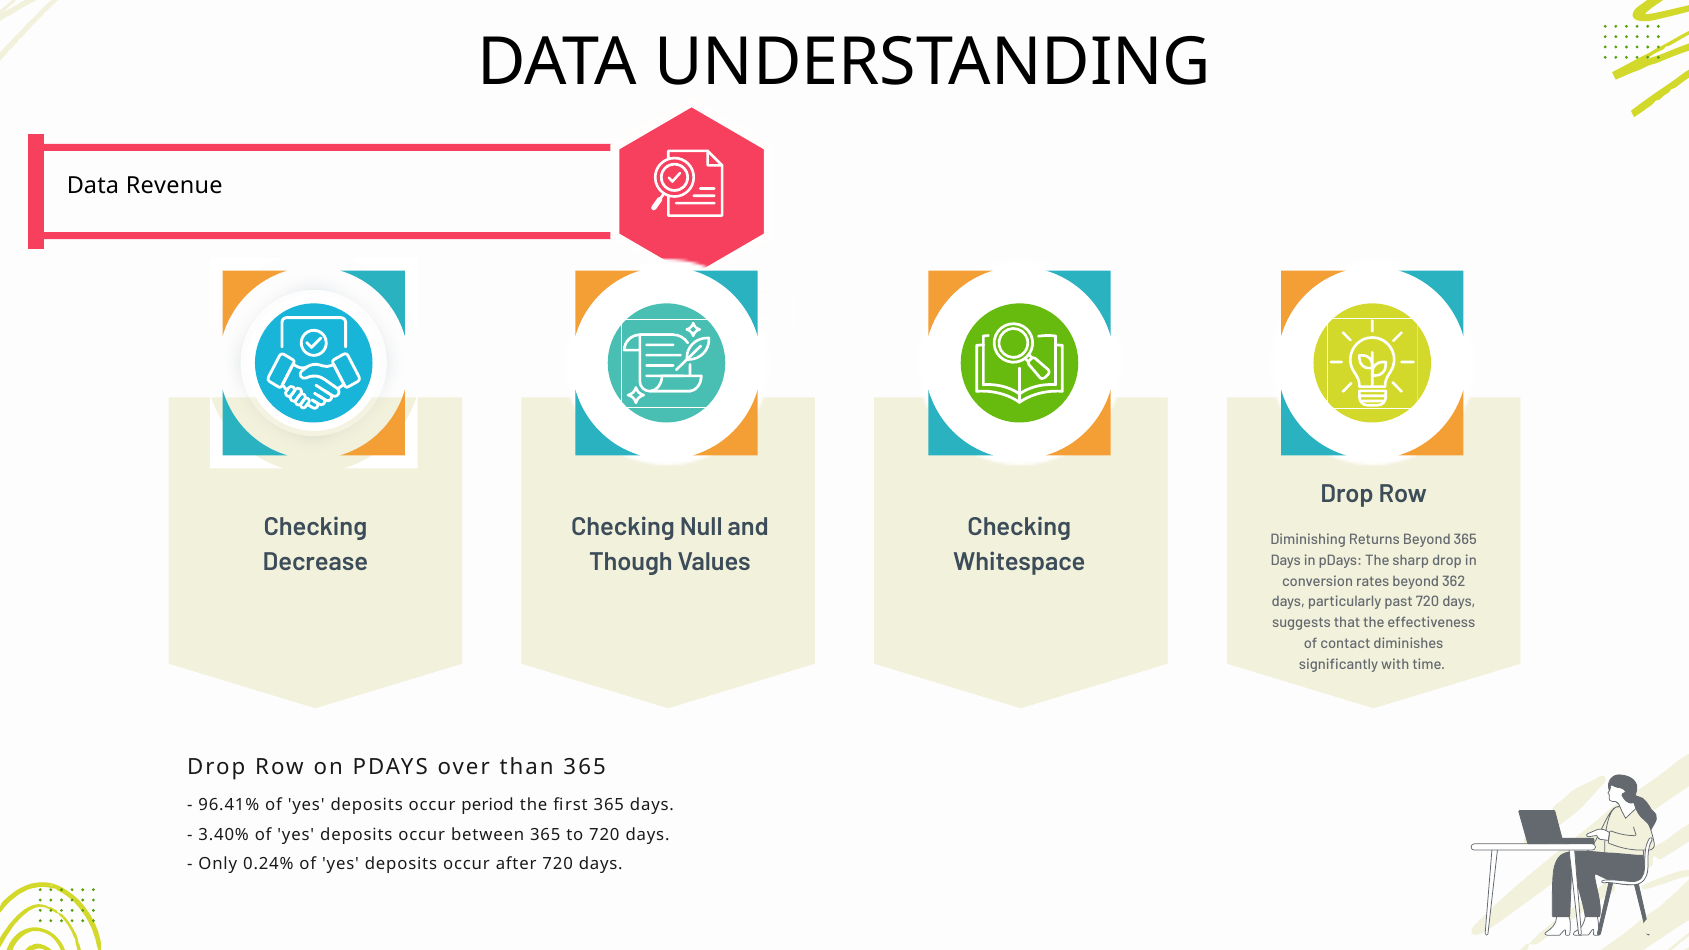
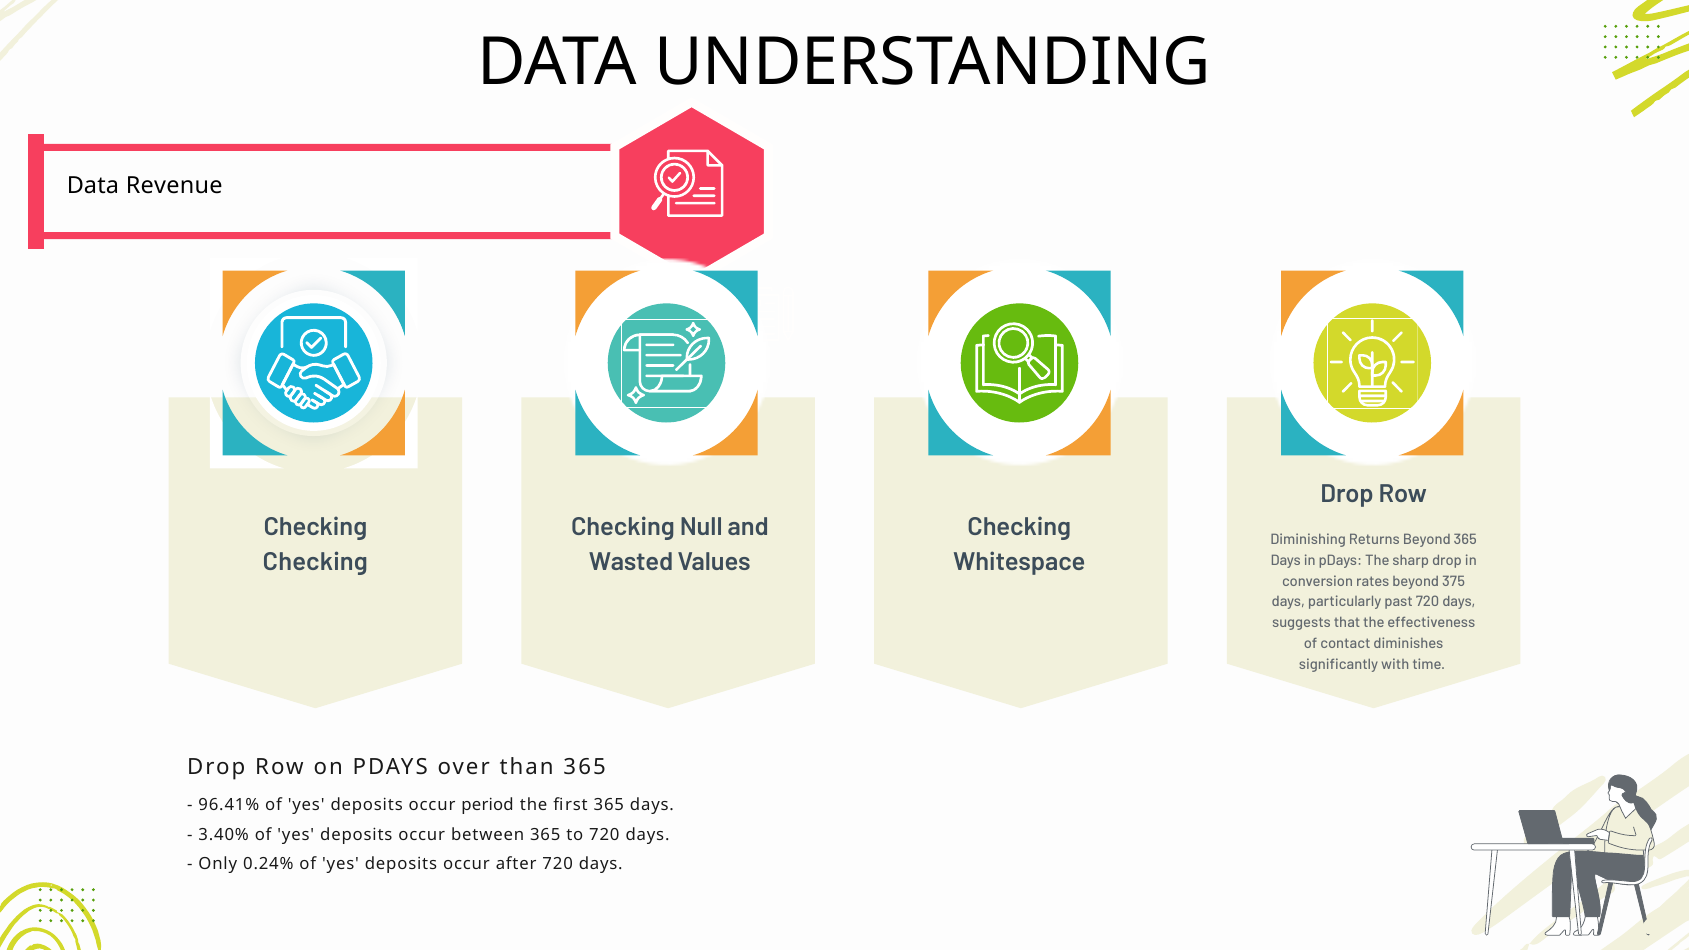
Decrease: Decrease -> Checking (315, 562)
Though: Though -> Wasted (631, 562)
362: 362 -> 375 (1454, 581)
